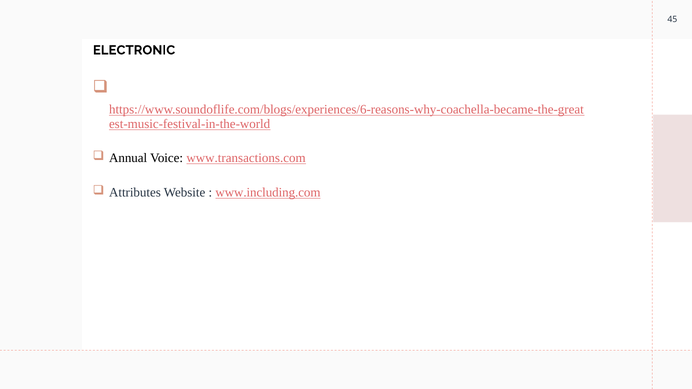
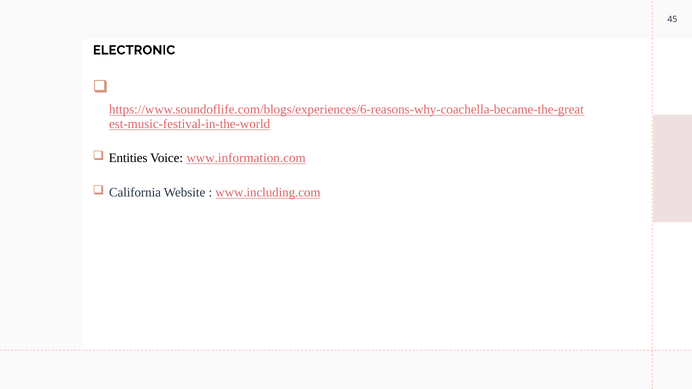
Annual: Annual -> Entities (128, 158)
www.transactions.com: www.transactions.com -> www.information.com (246, 158)
Attributes: Attributes -> California (135, 193)
